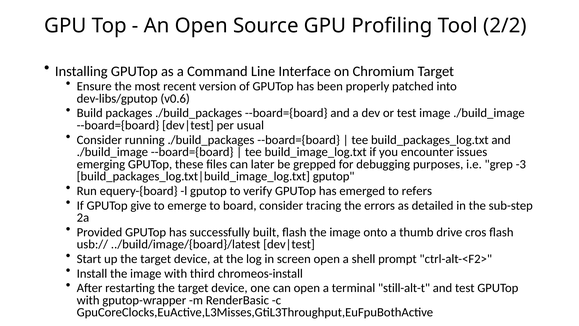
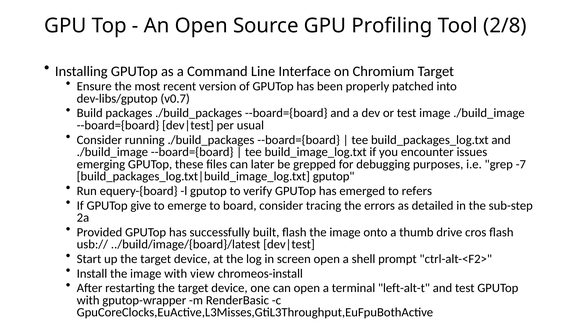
2/2: 2/2 -> 2/8 (505, 26)
v0.6: v0.6 -> v0.7 (175, 98)
-3: -3 -> -7 (521, 164)
third: third -> view (202, 273)
still-alt-t: still-alt-t -> left-alt-t (404, 288)
